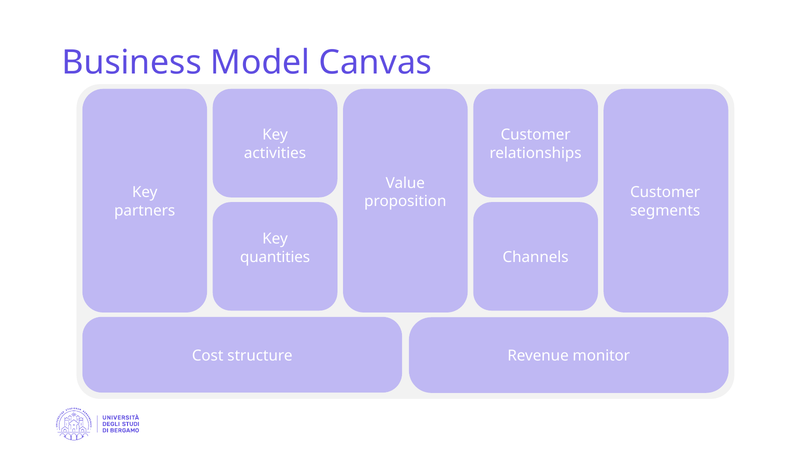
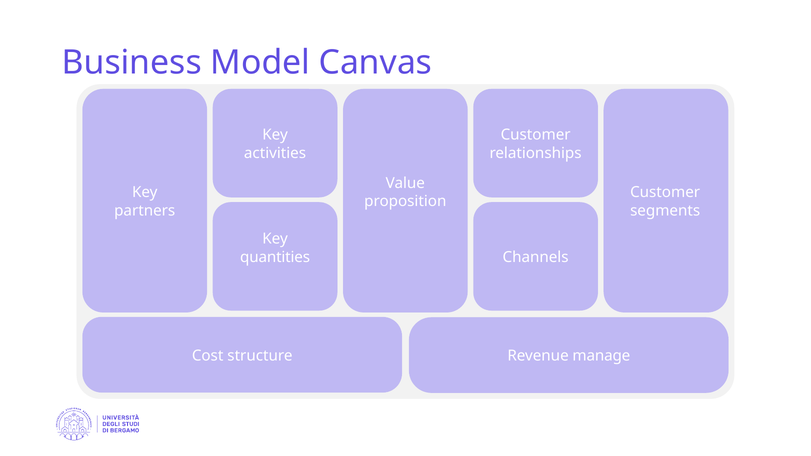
monitor: monitor -> manage (601, 356)
